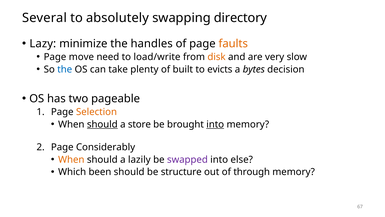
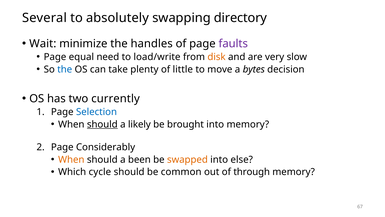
Lazy: Lazy -> Wait (43, 44)
faults colour: orange -> purple (233, 44)
move: move -> equal (81, 57)
built: built -> little (183, 69)
evicts: evicts -> move (220, 69)
pageable: pageable -> currently (116, 98)
Selection colour: orange -> blue (96, 112)
store: store -> likely (139, 124)
into underline: present -> none (215, 124)
lazily: lazily -> been (139, 159)
swapped colour: purple -> orange (187, 159)
been: been -> cycle (100, 172)
structure: structure -> common (181, 172)
